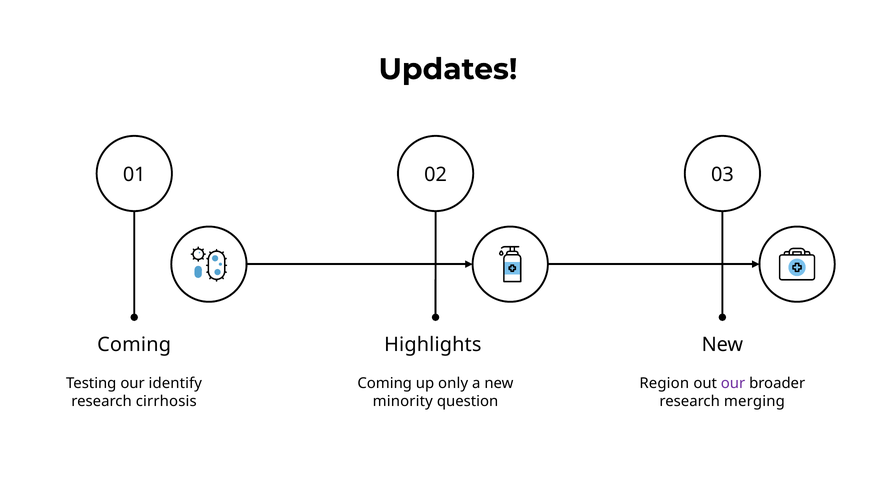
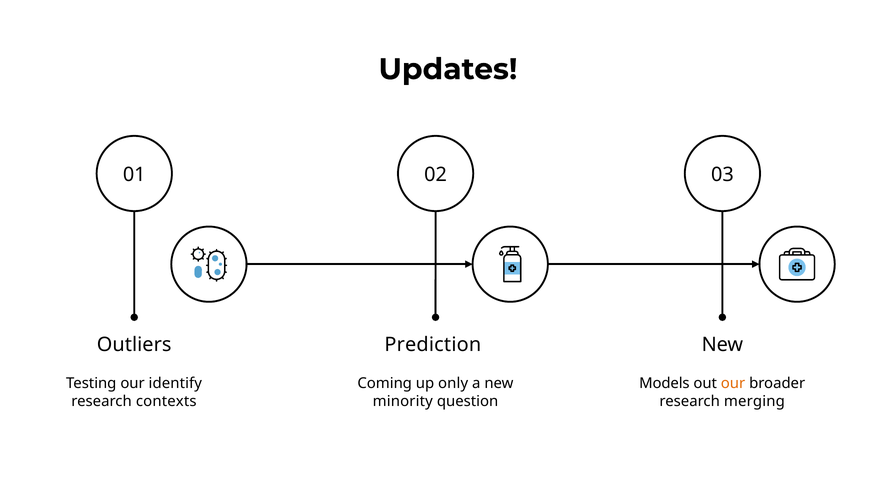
Coming: Coming -> Outliers (134, 345)
Highlights: Highlights -> Prediction (433, 345)
Region: Region -> Models (664, 383)
our colour: purple -> orange (733, 383)
cirrhosis: cirrhosis -> contexts (166, 401)
